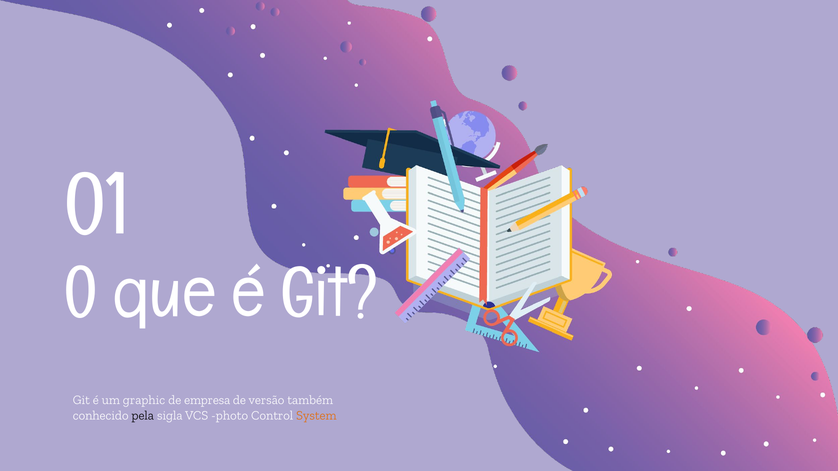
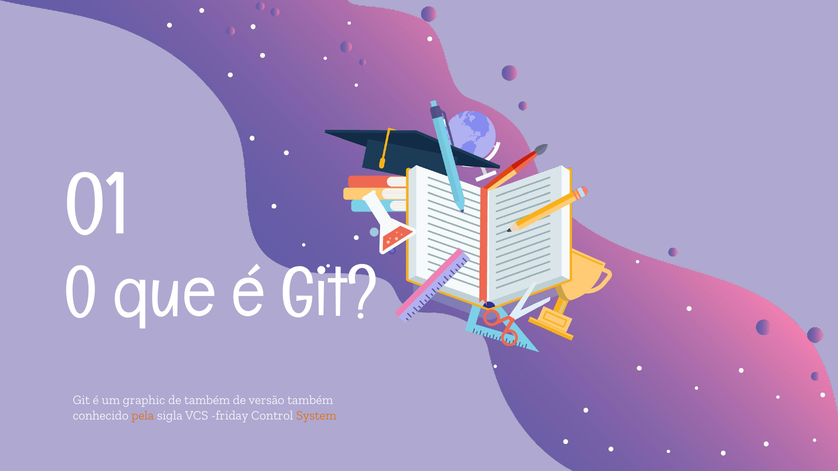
de empresa: empresa -> também (207, 400)
pela colour: black -> orange (143, 416)
photo: photo -> friday (230, 416)
